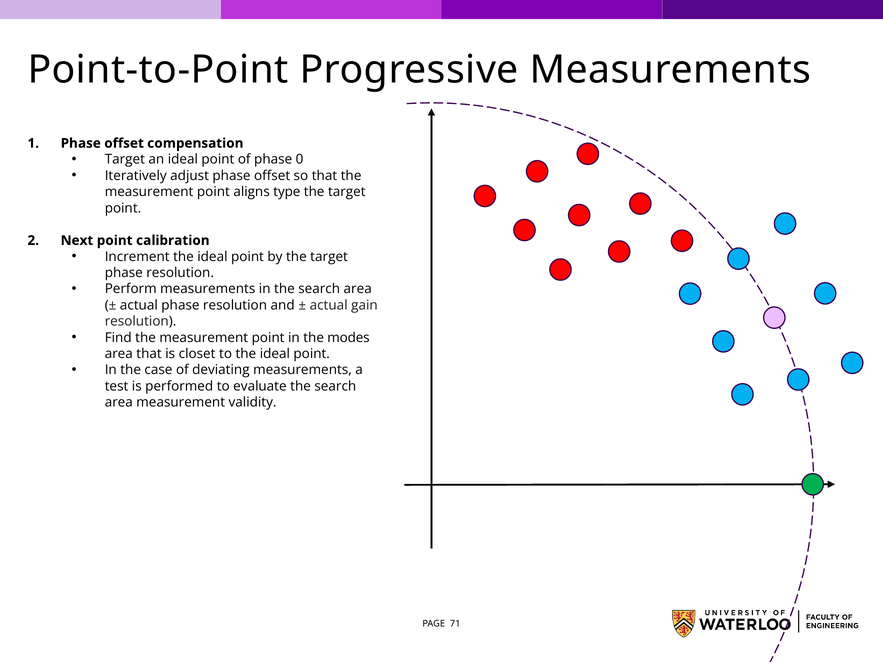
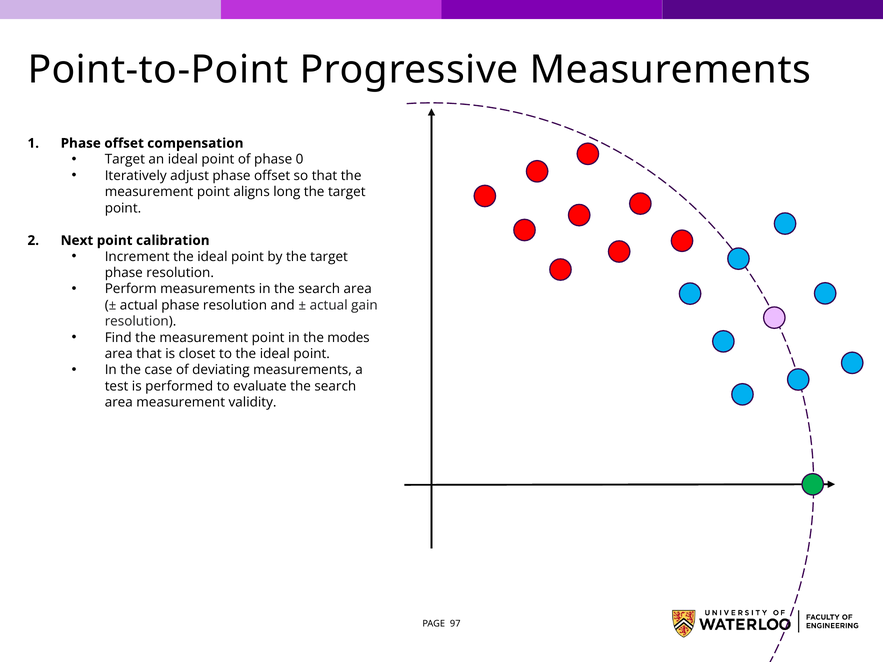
type: type -> long (287, 192)
71: 71 -> 97 (455, 624)
